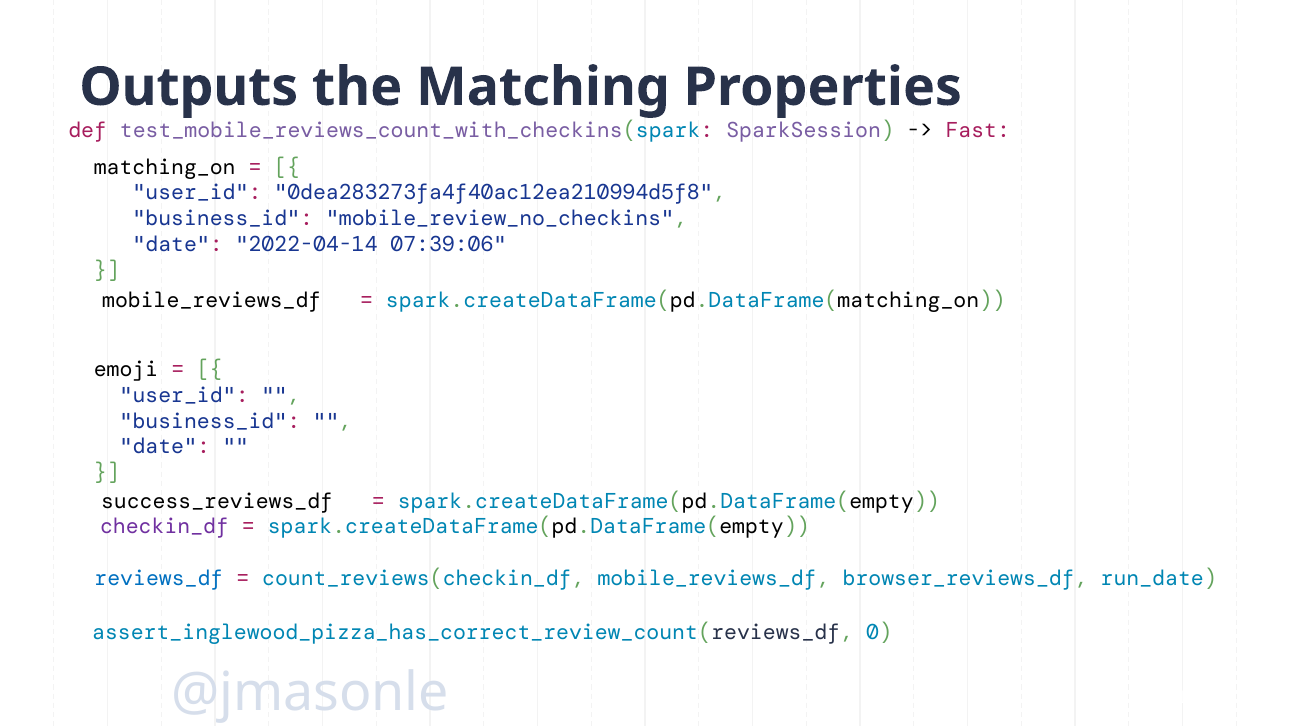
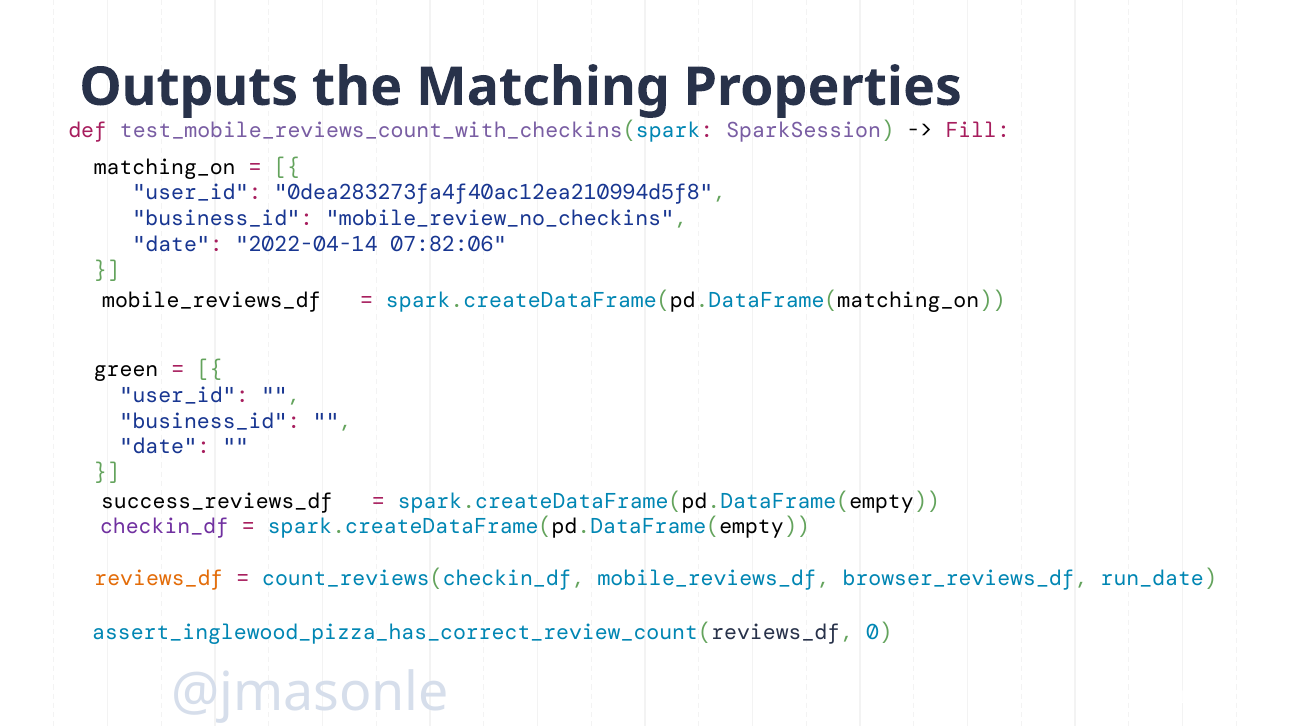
Fast: Fast -> Fill (978, 130)
07:39:06: 07:39:06 -> 07:82:06 (448, 244)
emoji: emoji -> green (126, 369)
reviews_df colour: blue -> orange (159, 578)
